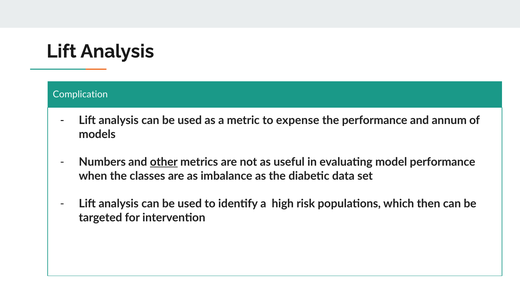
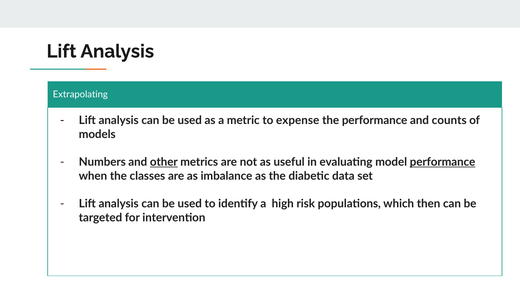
Complication: Complication -> Extrapolating (80, 94)
annum: annum -> counts (449, 120)
performance underline: none -> present (443, 162)
